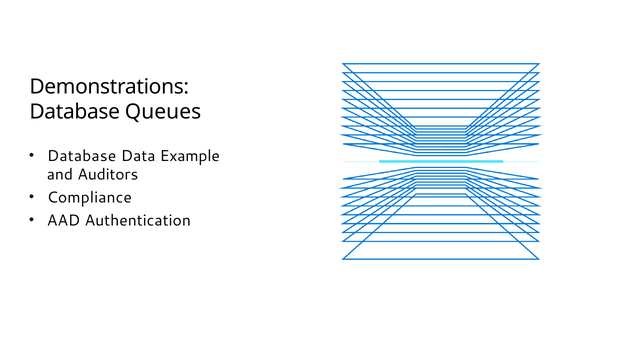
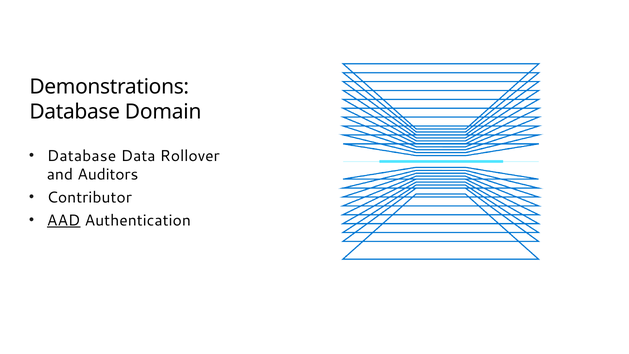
Queues: Queues -> Domain (163, 112)
Example: Example -> Rollover (190, 156)
Compliance: Compliance -> Contributor (89, 197)
AAD underline: none -> present (64, 220)
